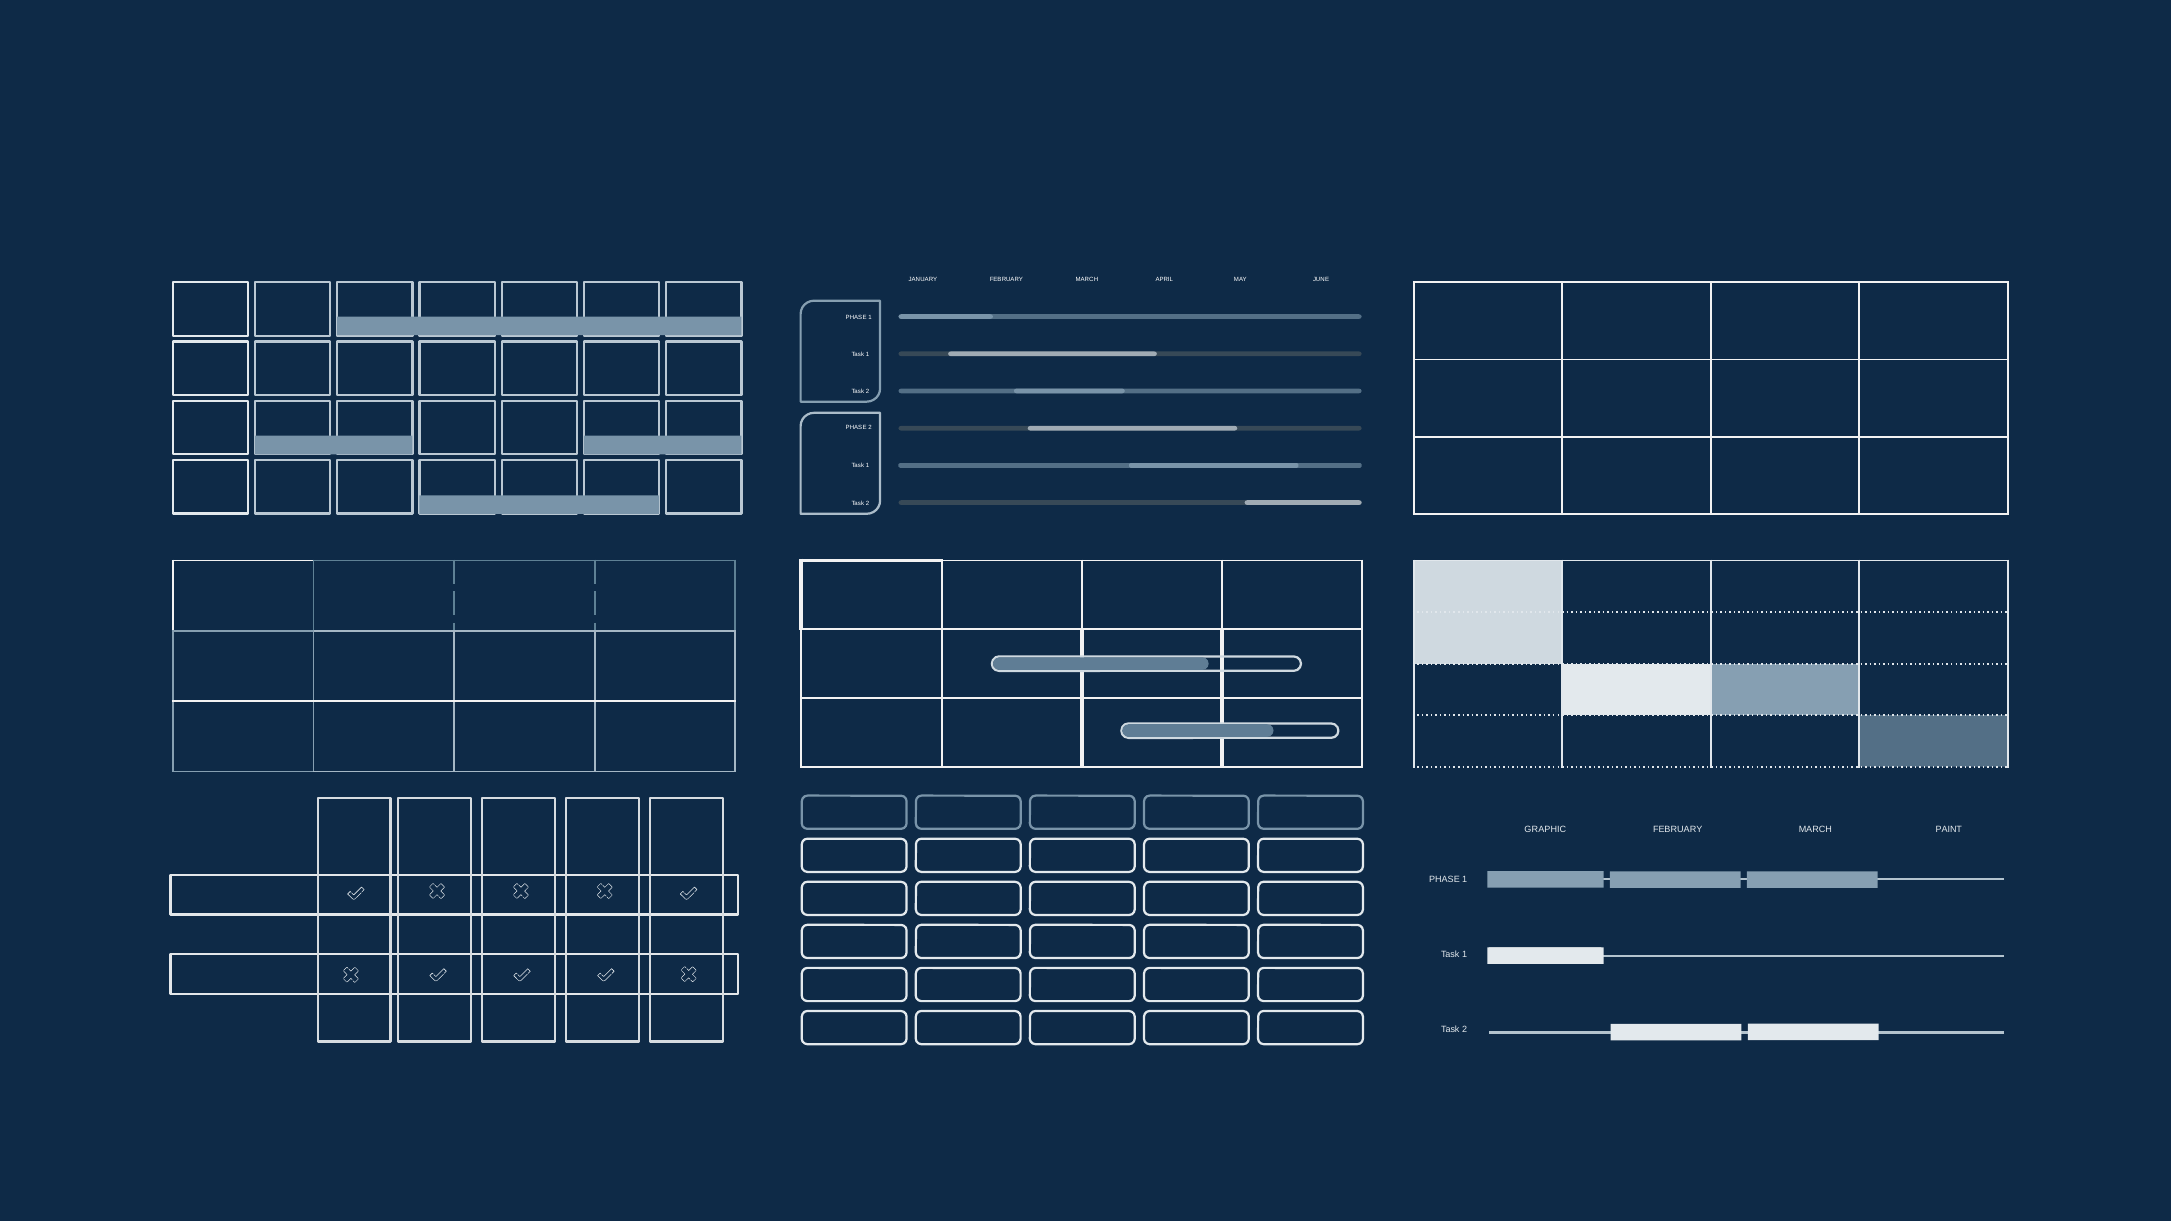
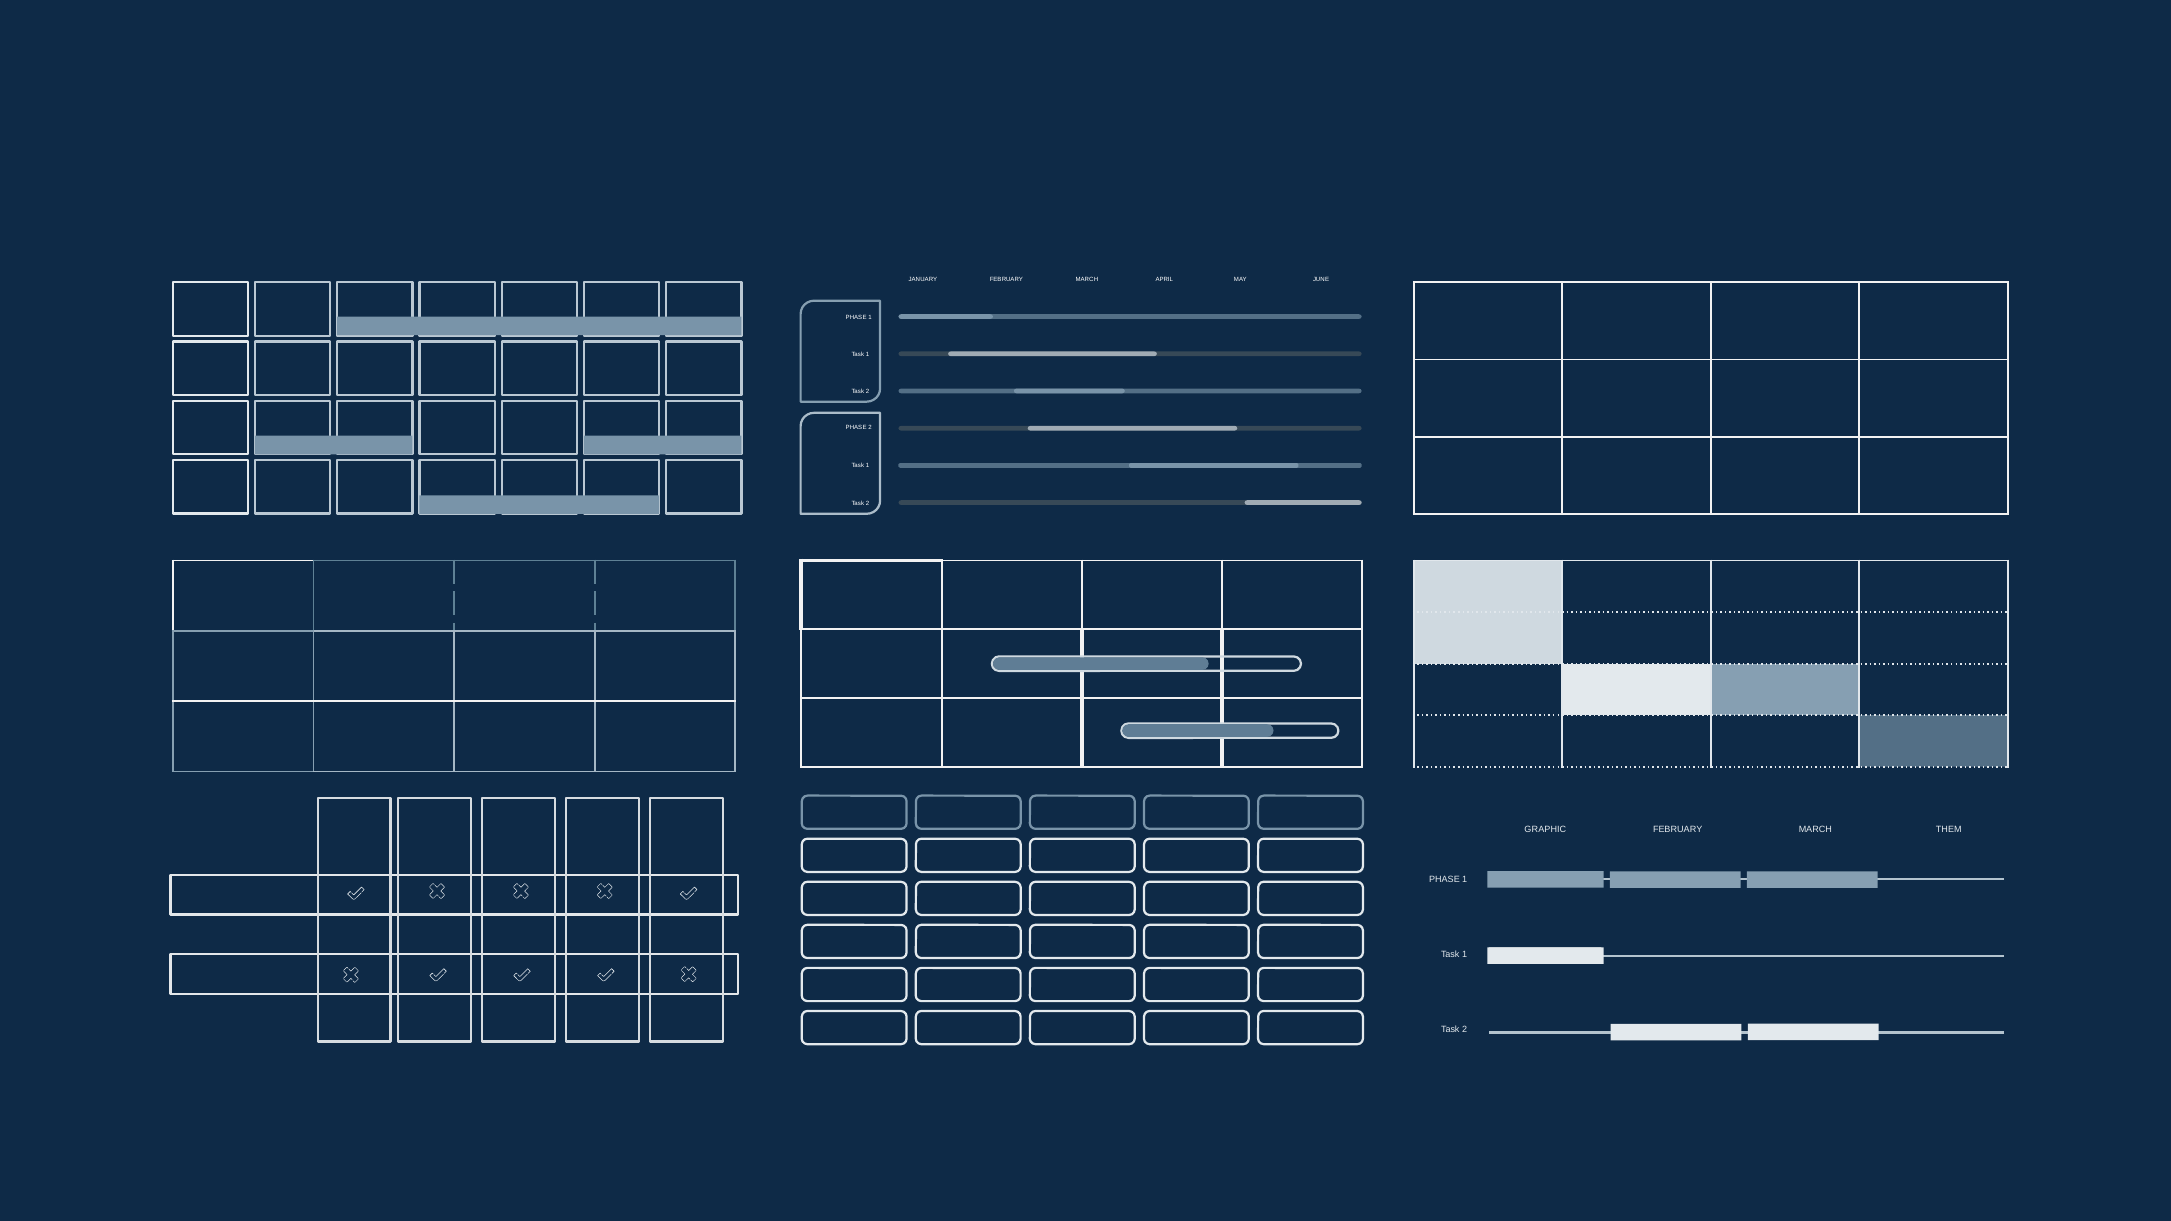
PAINT: PAINT -> THEM (1949, 830)
